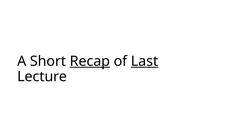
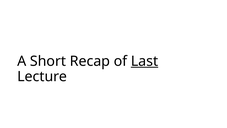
Recap underline: present -> none (90, 61)
